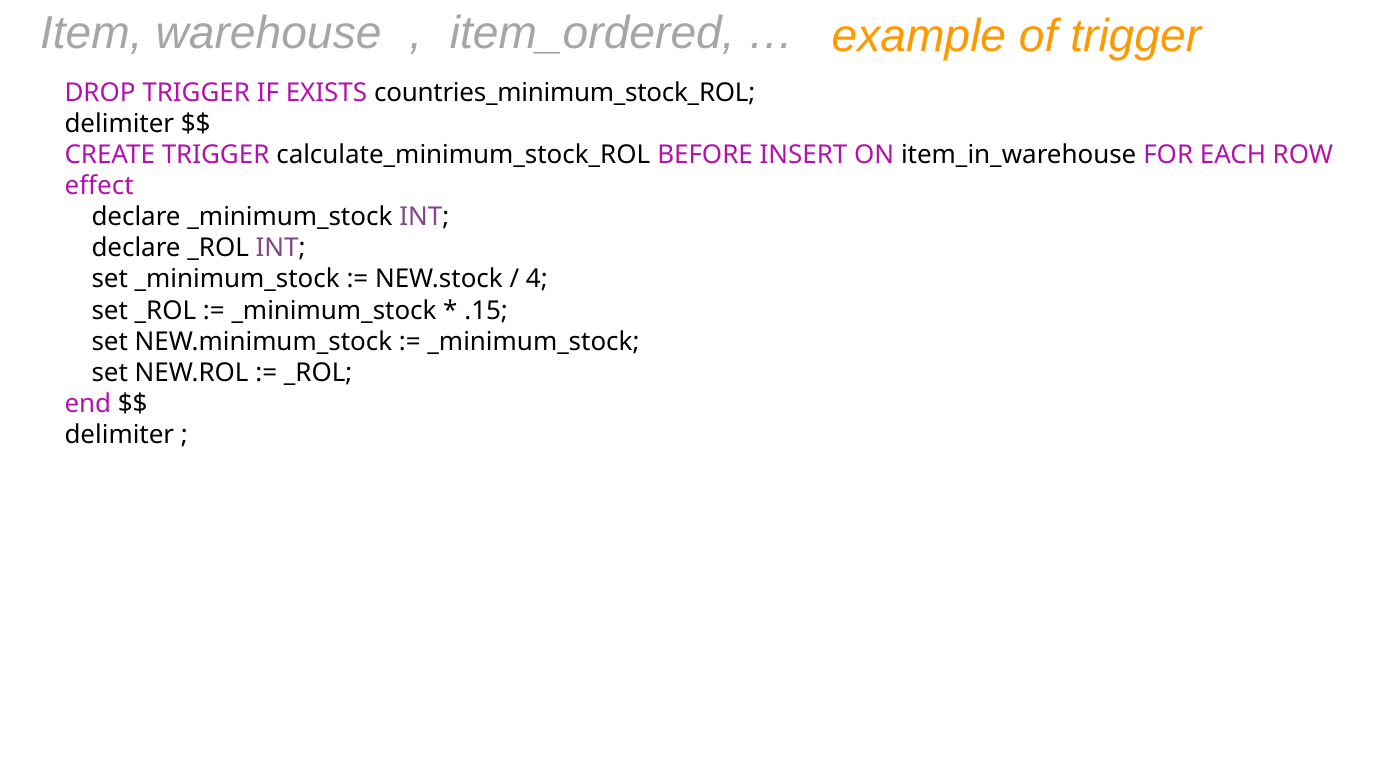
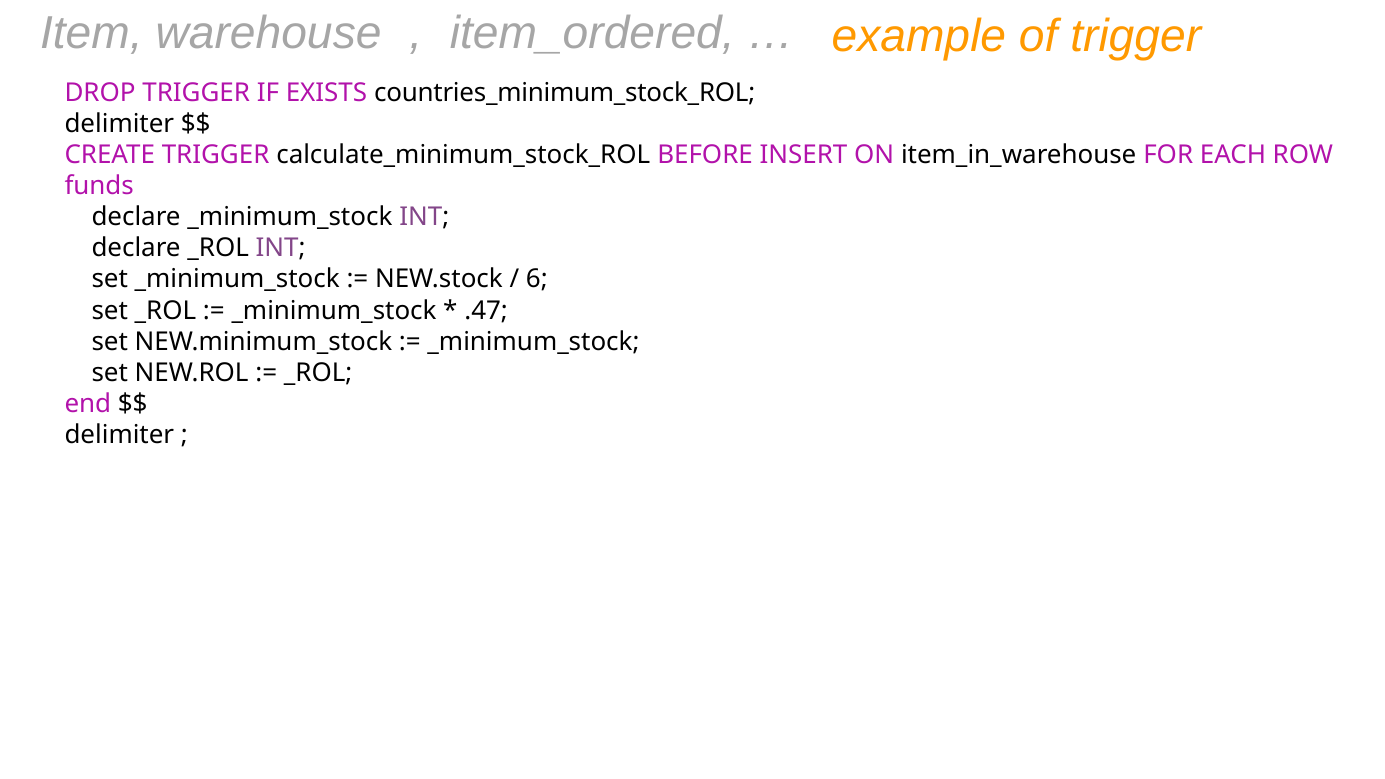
effect: effect -> funds (99, 186)
4: 4 -> 6 (537, 279)
.15: .15 -> .47 (486, 311)
